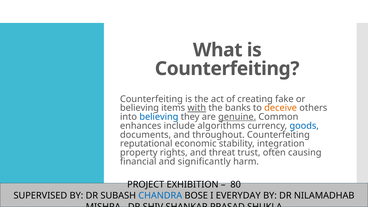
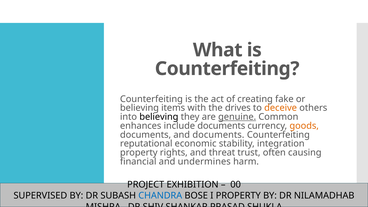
with underline: present -> none (197, 108)
banks: banks -> drives (238, 108)
believing colour: blue -> black (159, 117)
include algorithms: algorithms -> documents (221, 126)
goods colour: blue -> orange (304, 126)
and throughout: throughout -> documents (218, 135)
significantly: significantly -> undermines (204, 162)
80: 80 -> 00 (236, 185)
I EVERYDAY: EVERYDAY -> PROPERTY (238, 196)
